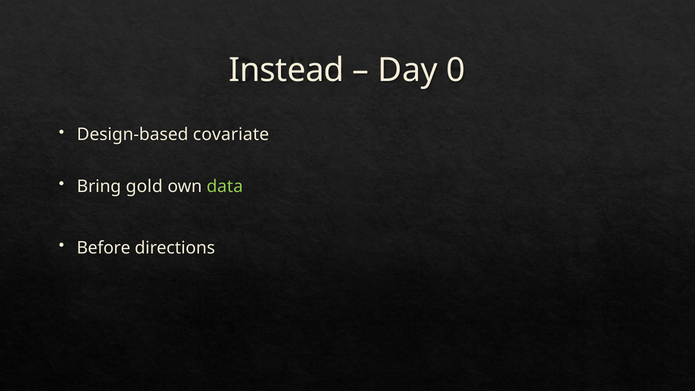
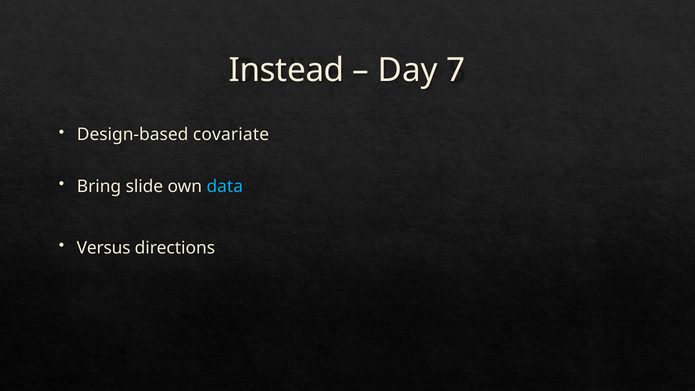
0: 0 -> 7 (456, 70)
gold: gold -> slide (144, 186)
data colour: light green -> light blue (225, 186)
Before: Before -> Versus (104, 248)
